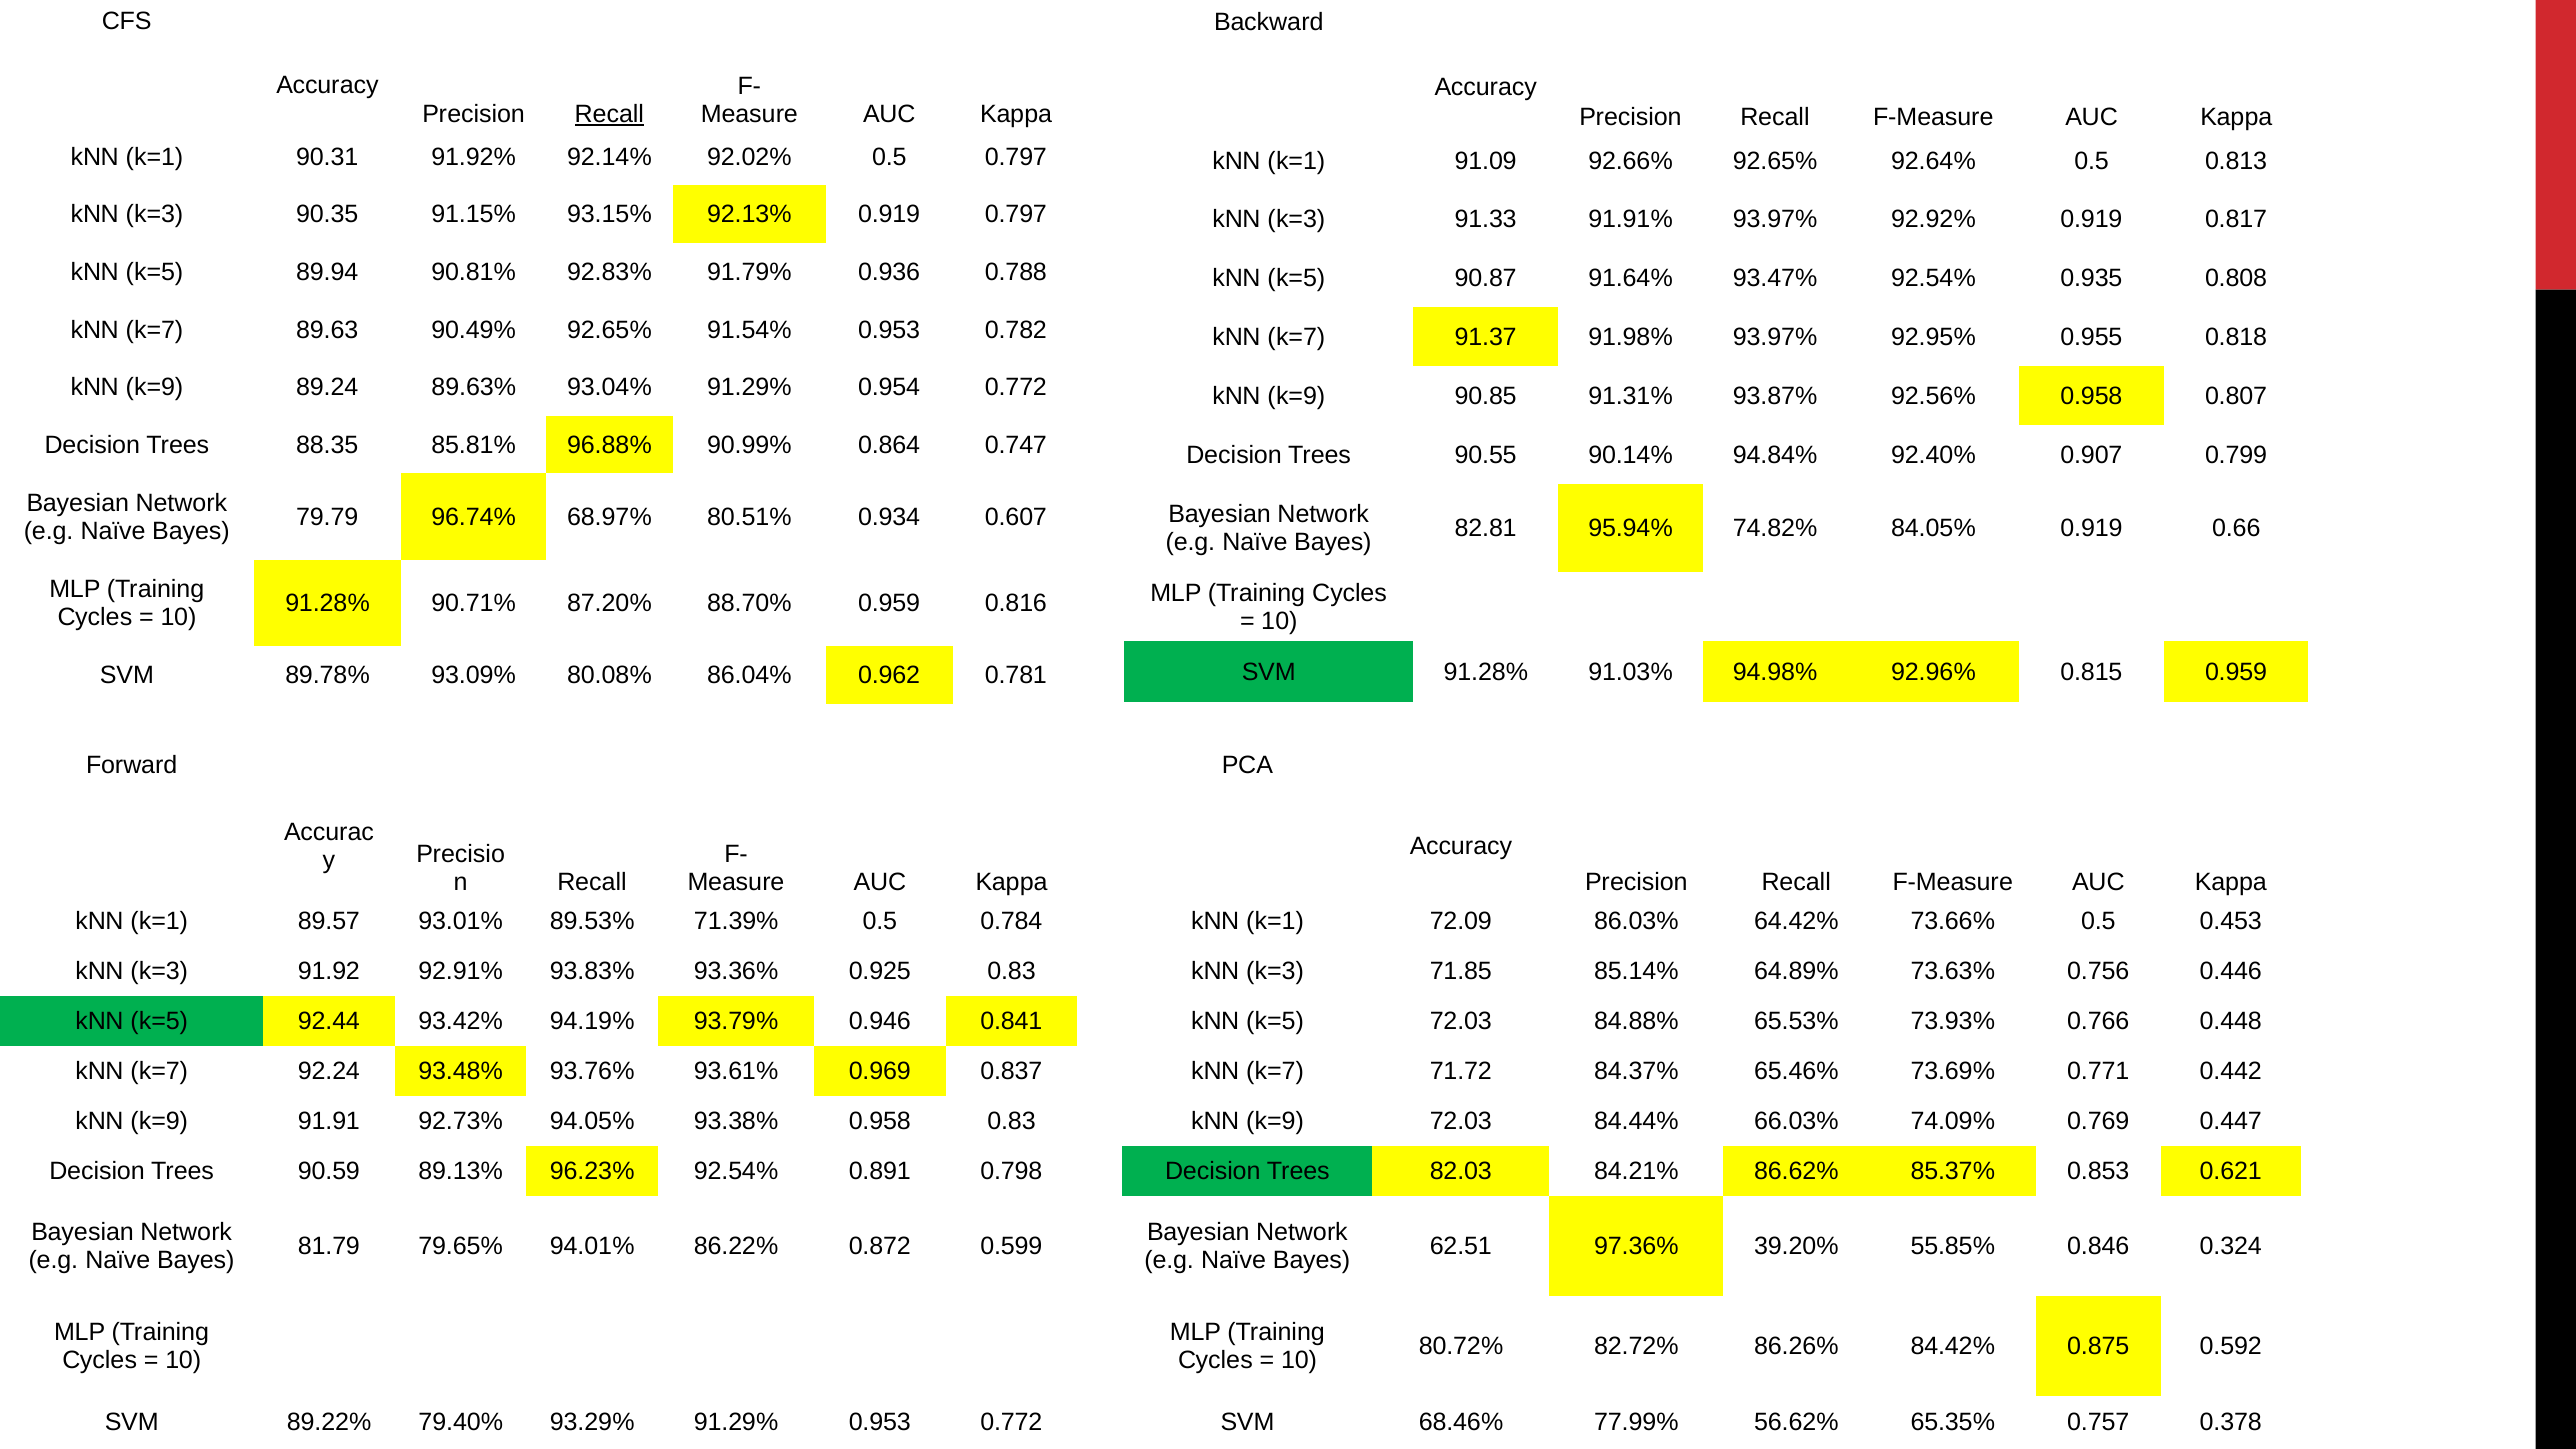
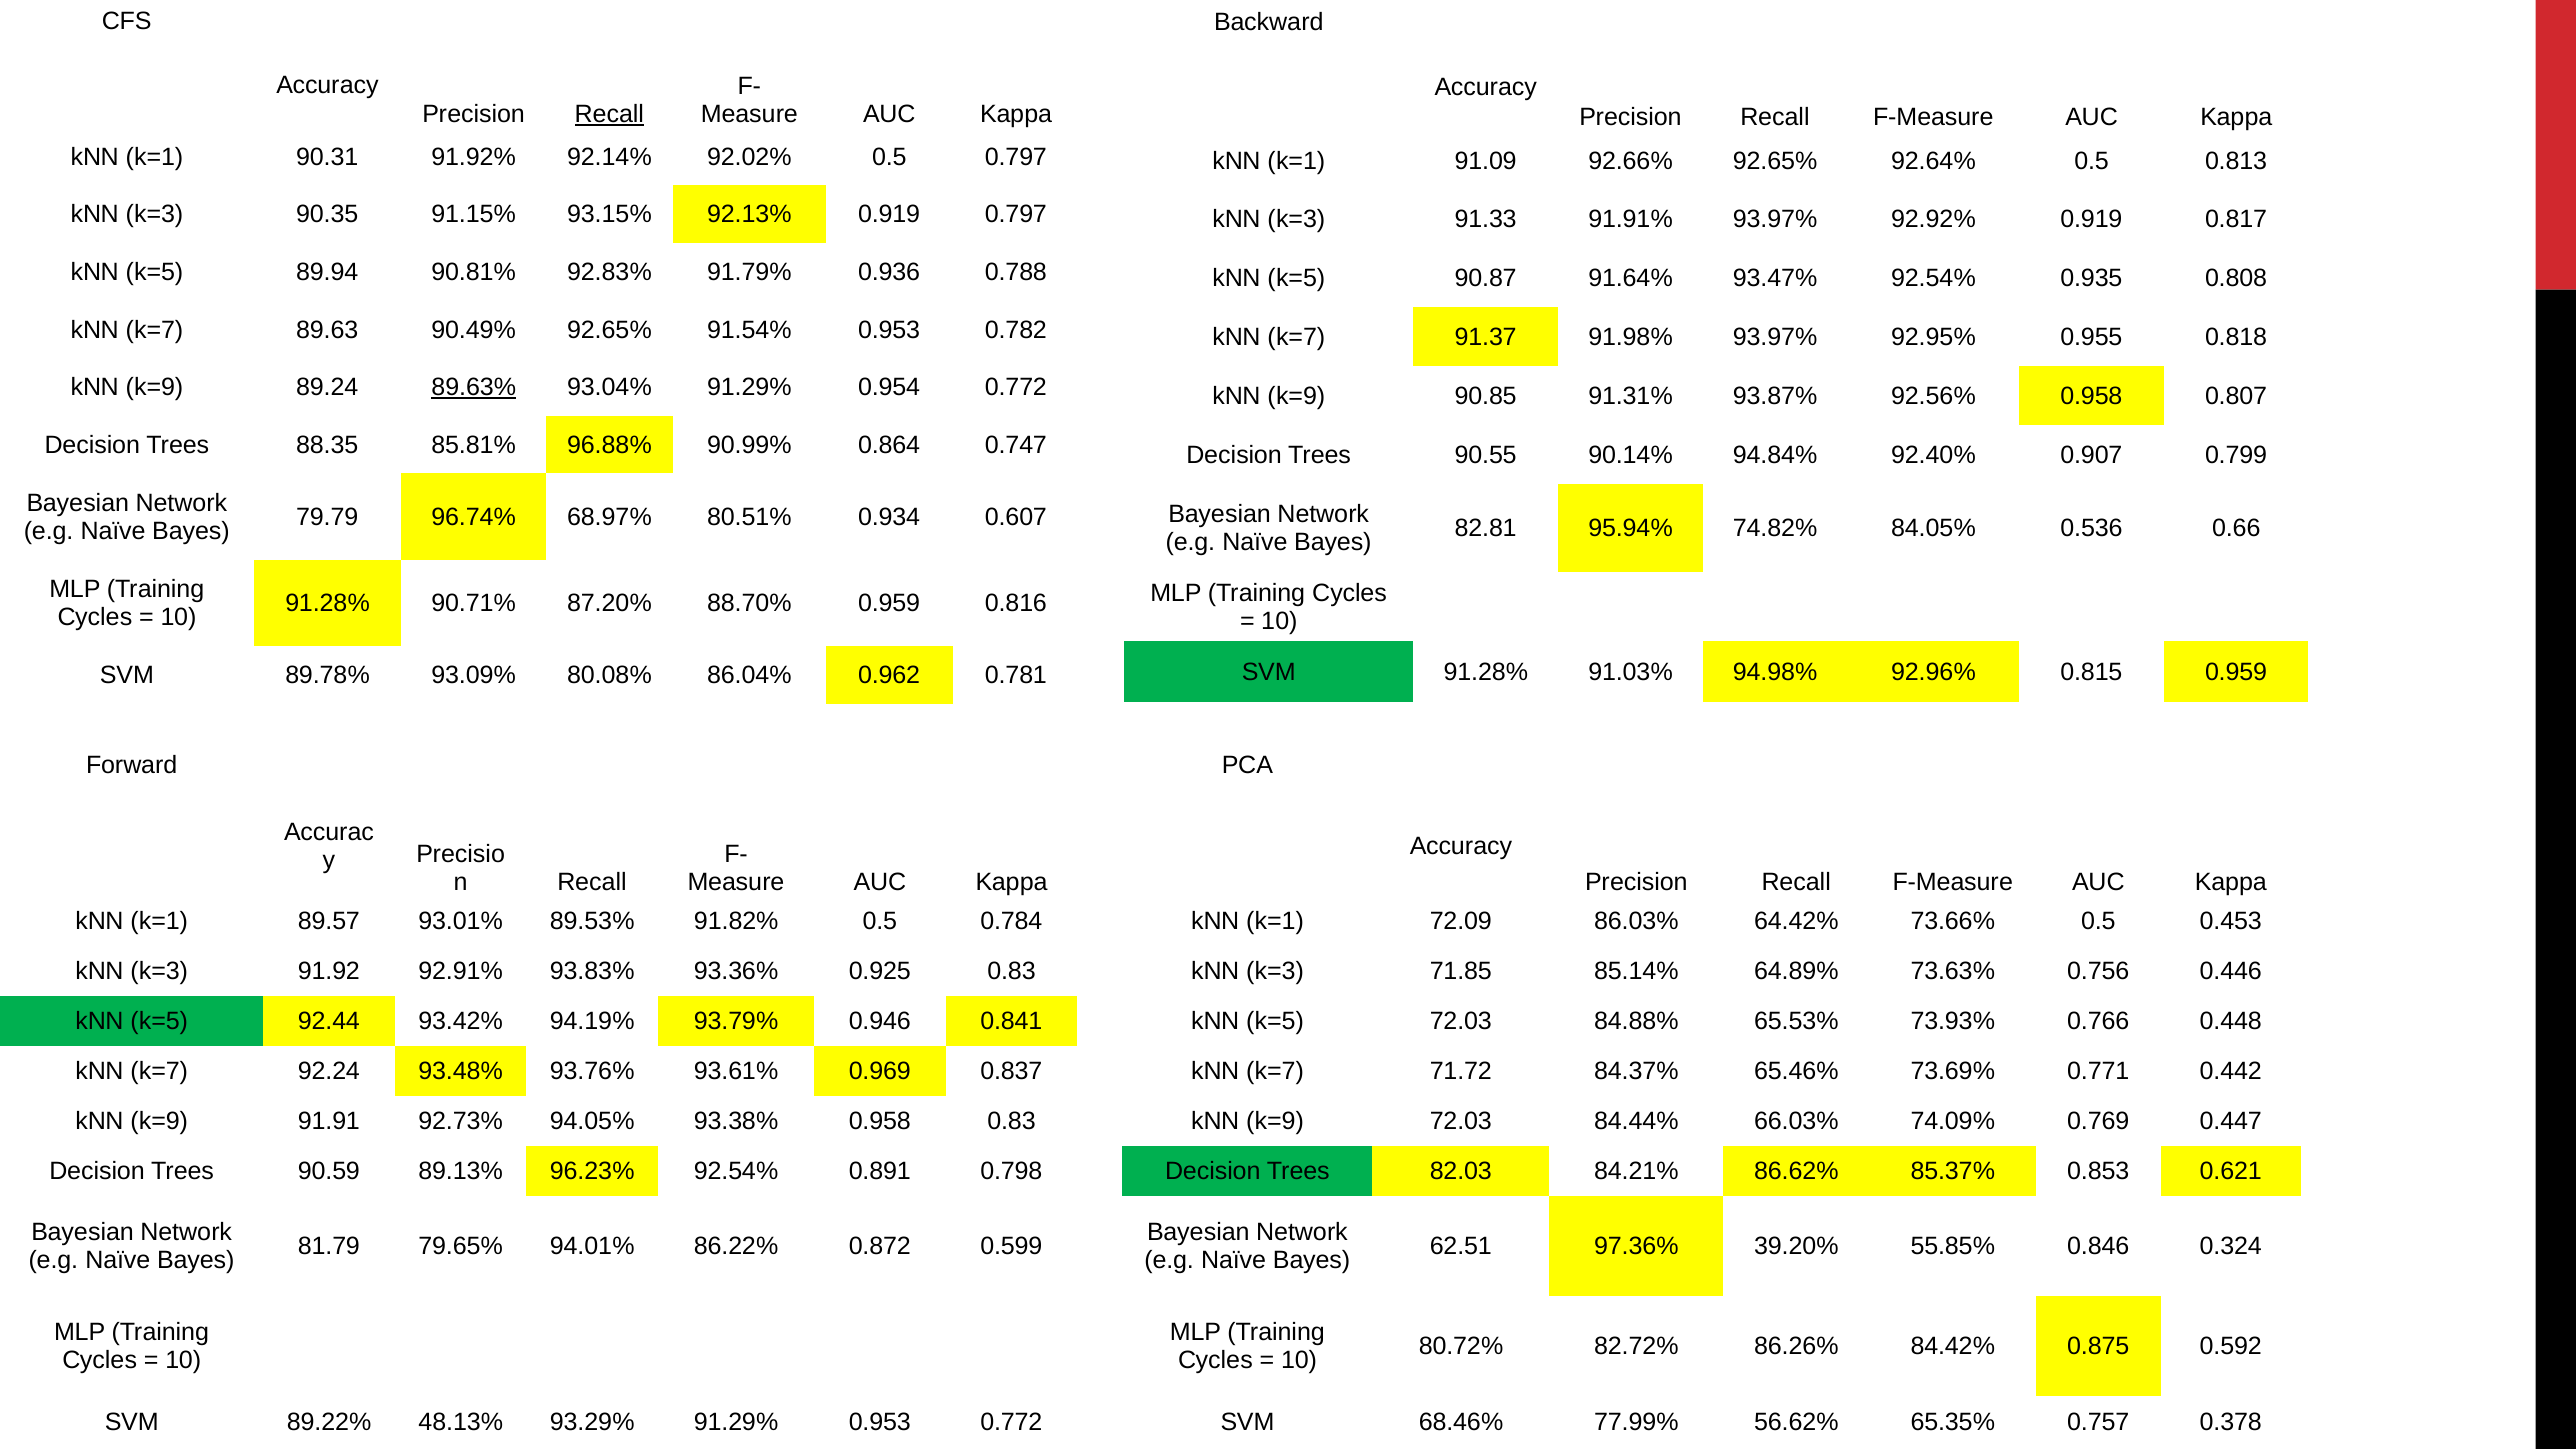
89.63% underline: none -> present (474, 387)
84.05% 0.919: 0.919 -> 0.536 (2091, 529)
71.39%: 71.39% -> 91.82% (736, 921)
79.40%: 79.40% -> 48.13% (461, 1422)
